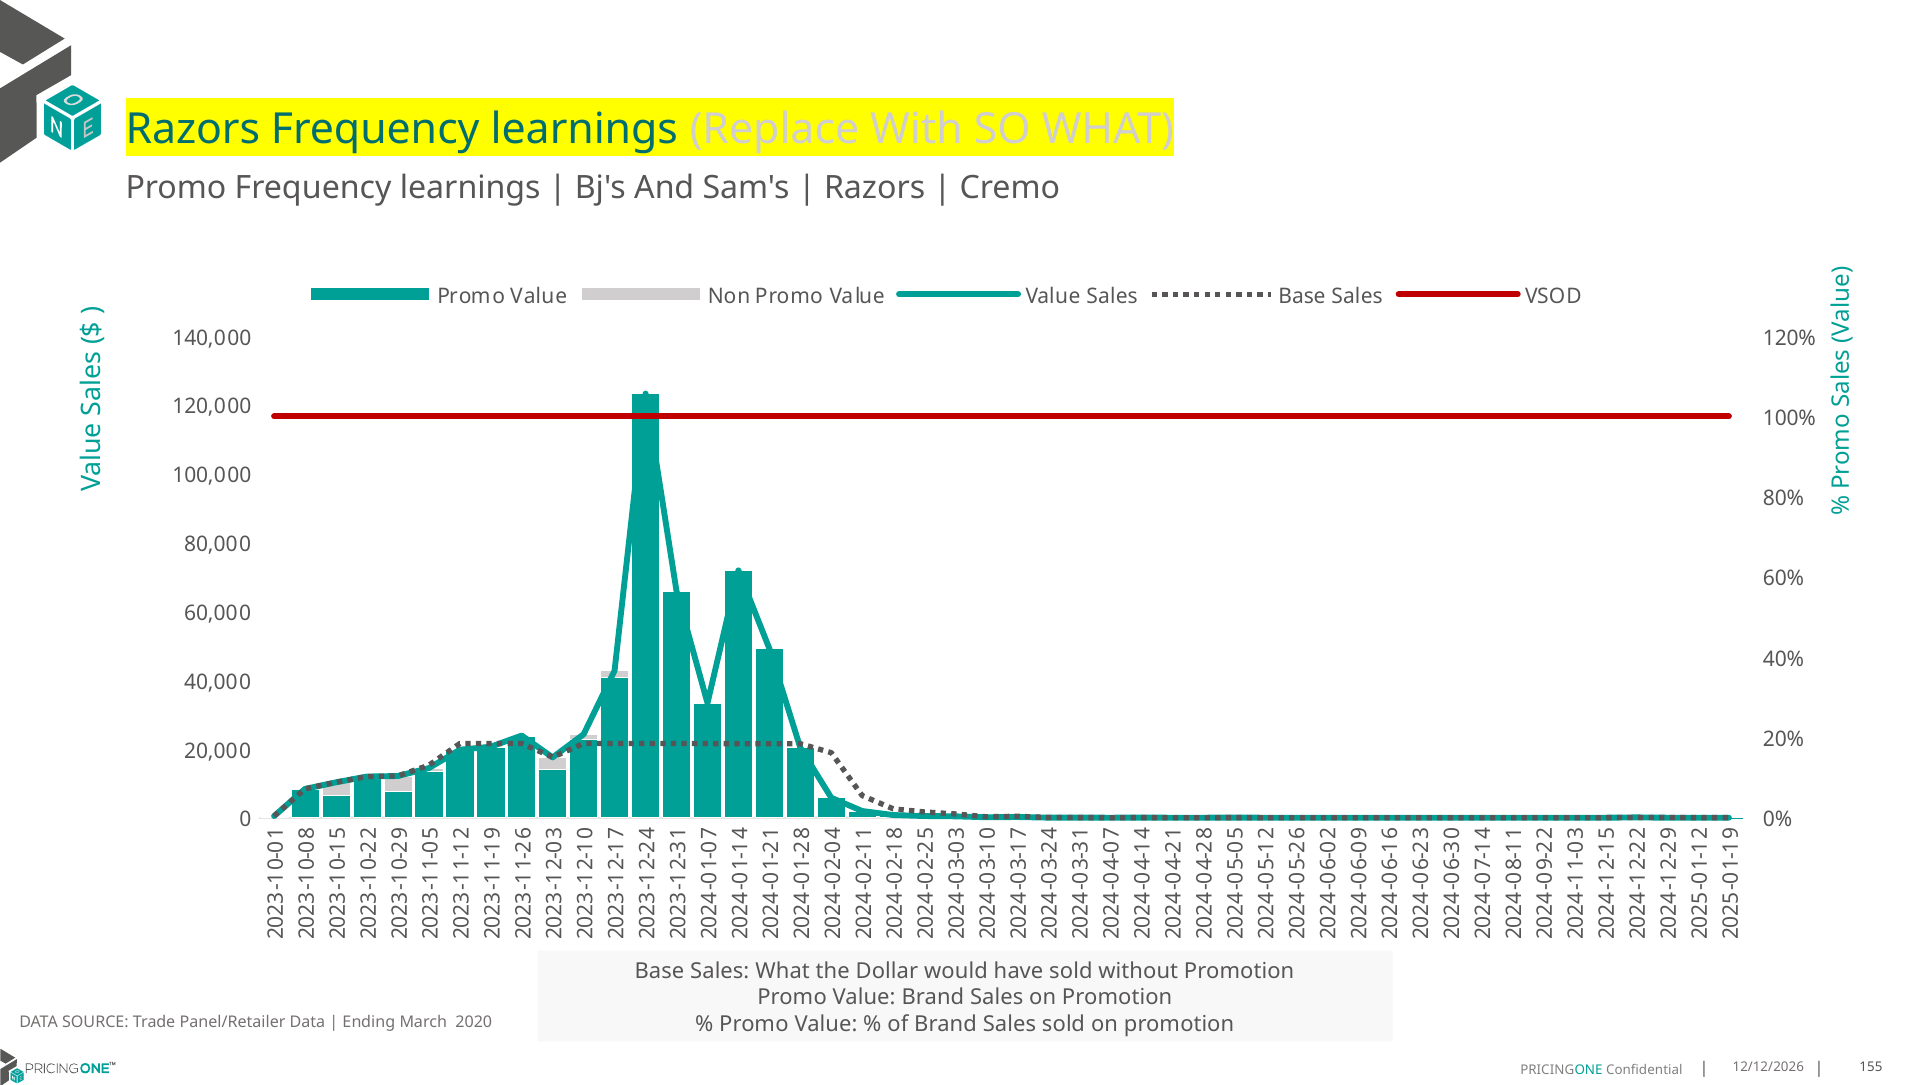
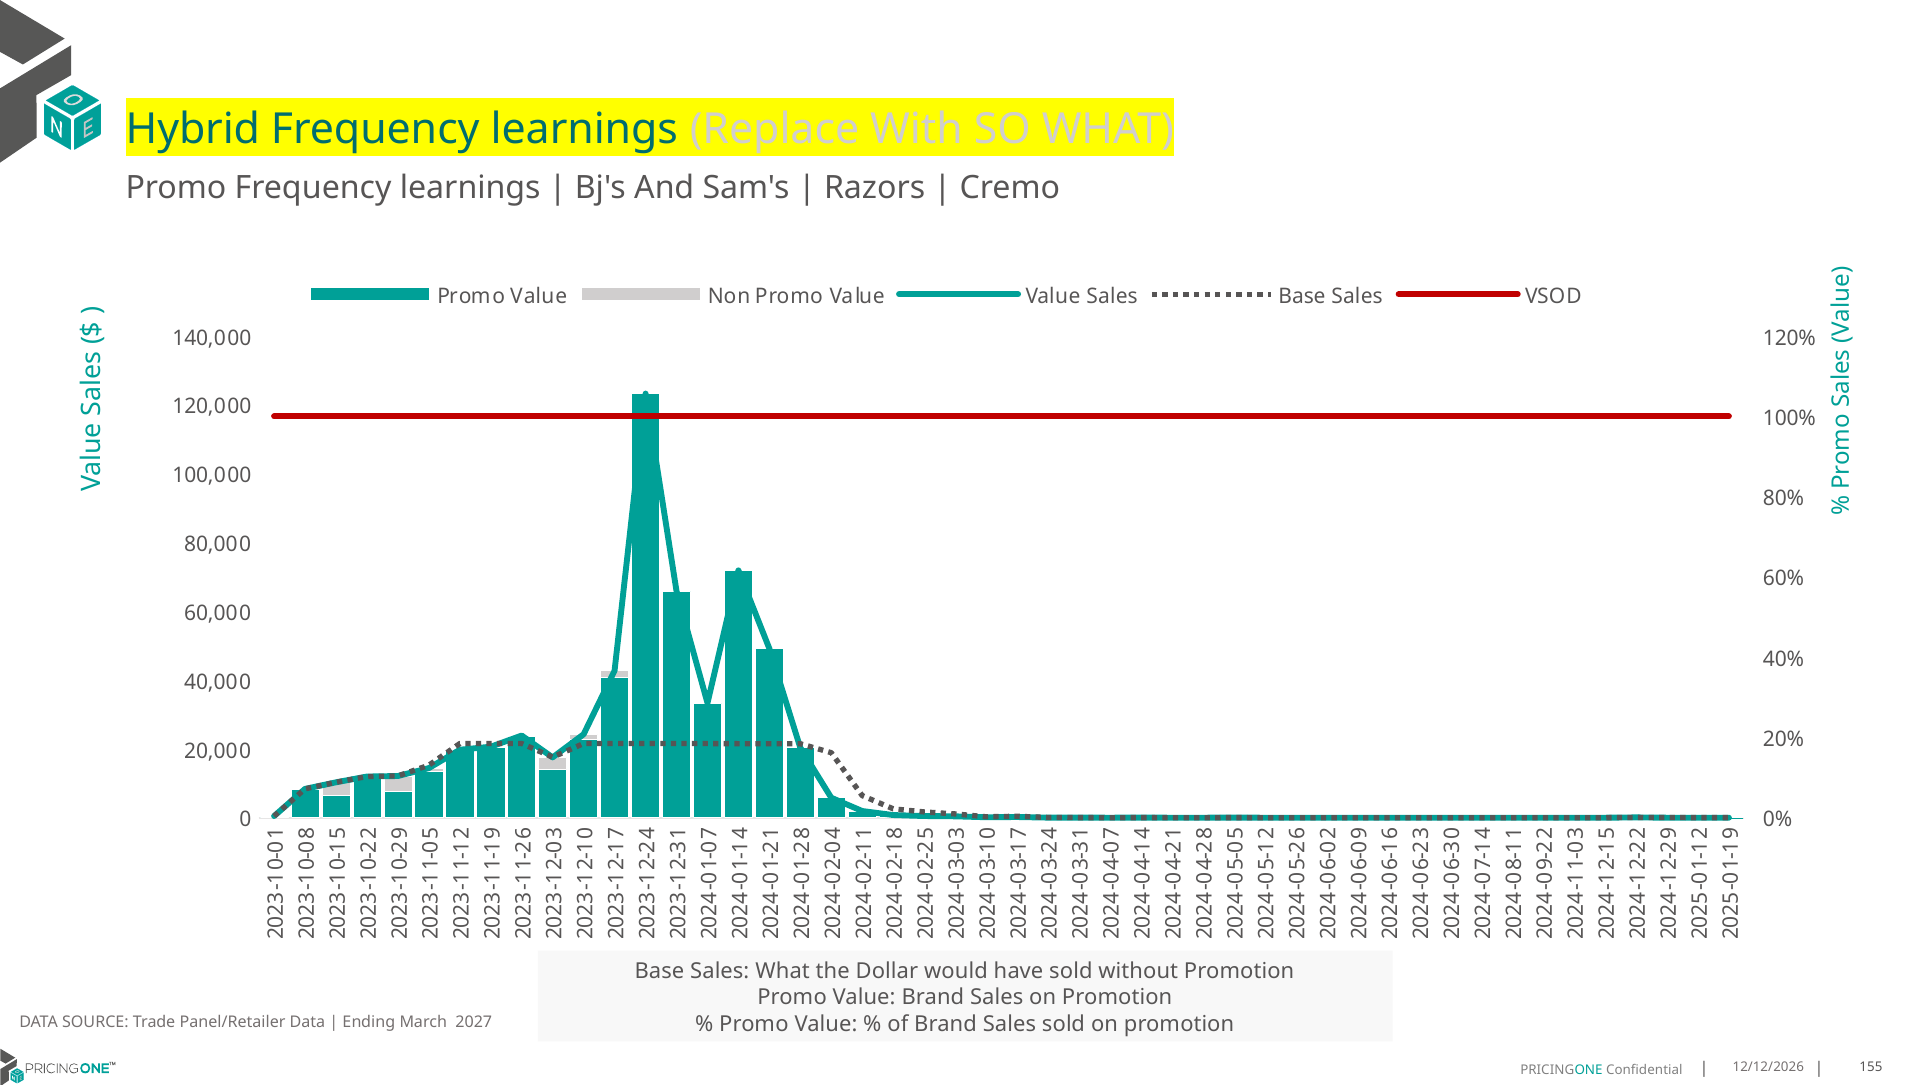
Razors: Razors -> Hybrid (193, 130)
2020: 2020 -> 2027 (474, 1023)
